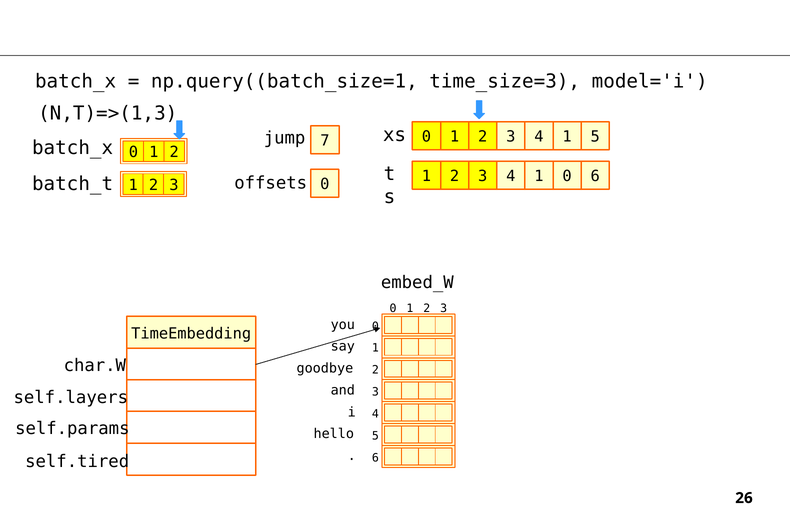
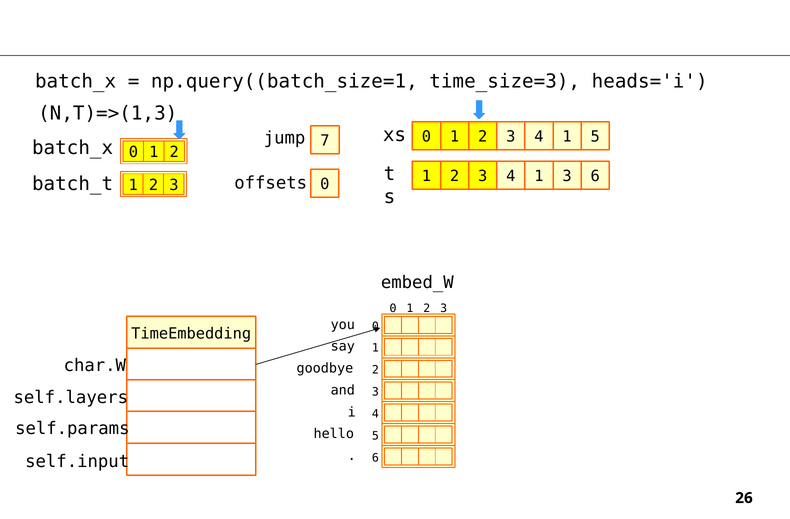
model='i: model='i -> heads='i (650, 81)
1 0: 0 -> 3 (567, 176)
self.tired: self.tired -> self.input (77, 462)
